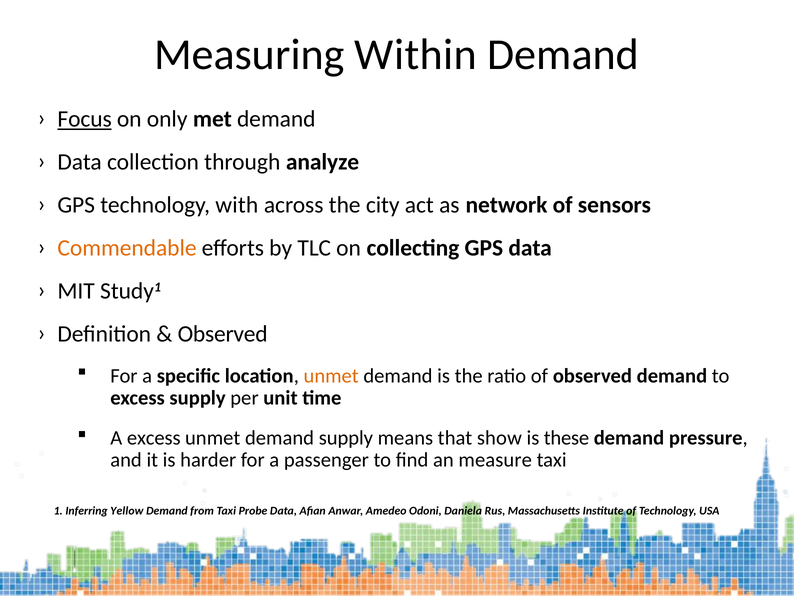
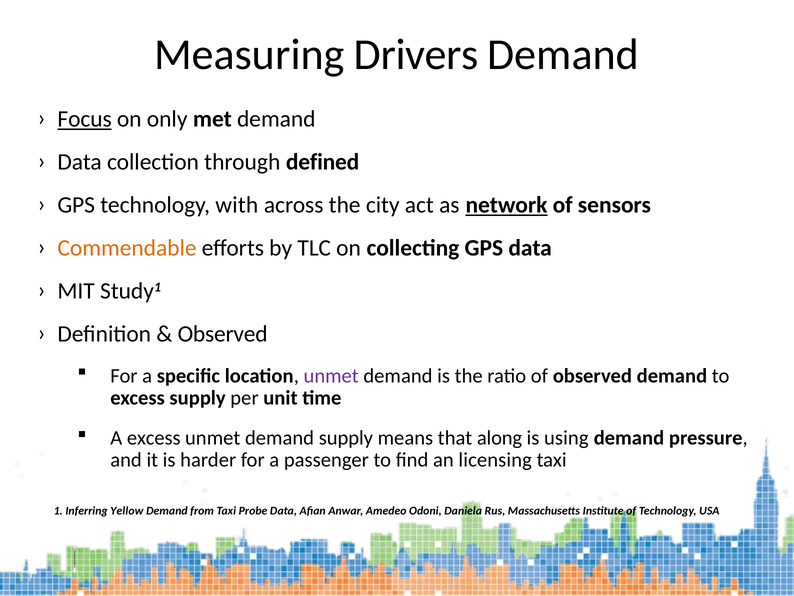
Within: Within -> Drivers (416, 55)
analyze: analyze -> defined (323, 162)
network underline: none -> present (507, 205)
unmet colour: orange -> purple (331, 375)
show: show -> along (500, 438)
these: these -> using (566, 438)
measure: measure -> licensing (495, 460)
